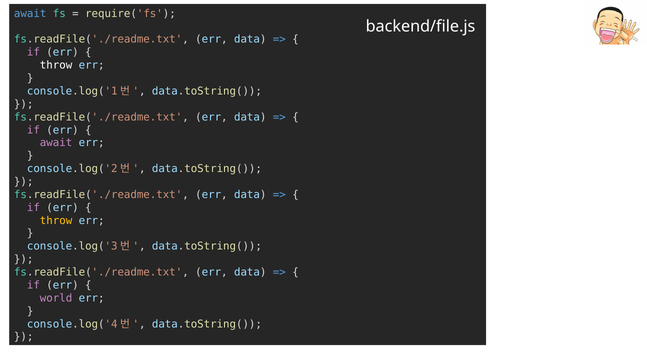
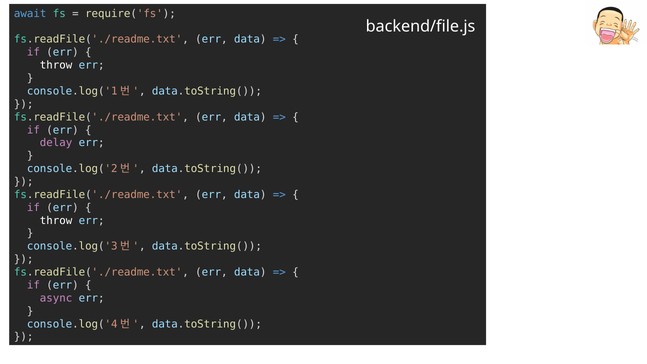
await: await -> delay (56, 143)
throw colour: yellow -> white (56, 220)
world: world -> async (56, 298)
